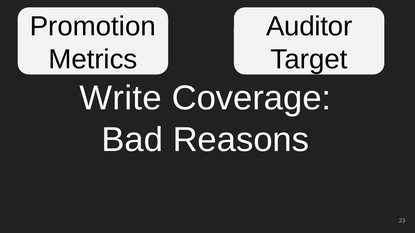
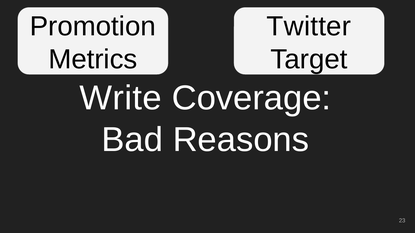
Auditor: Auditor -> Twitter (309, 26)
